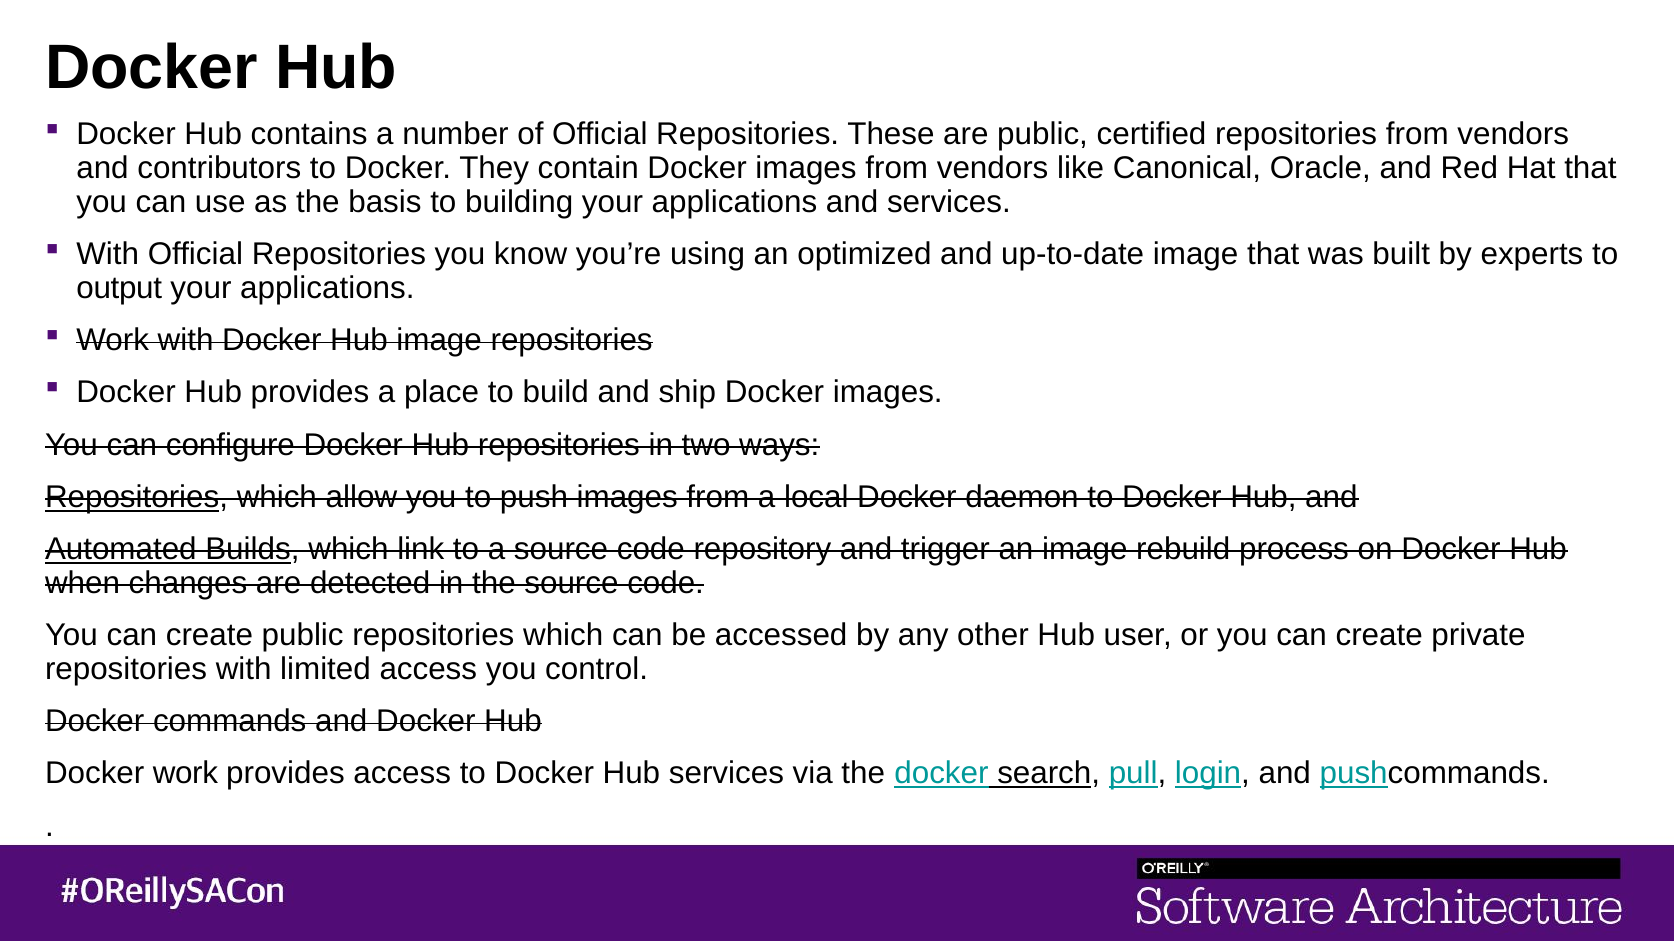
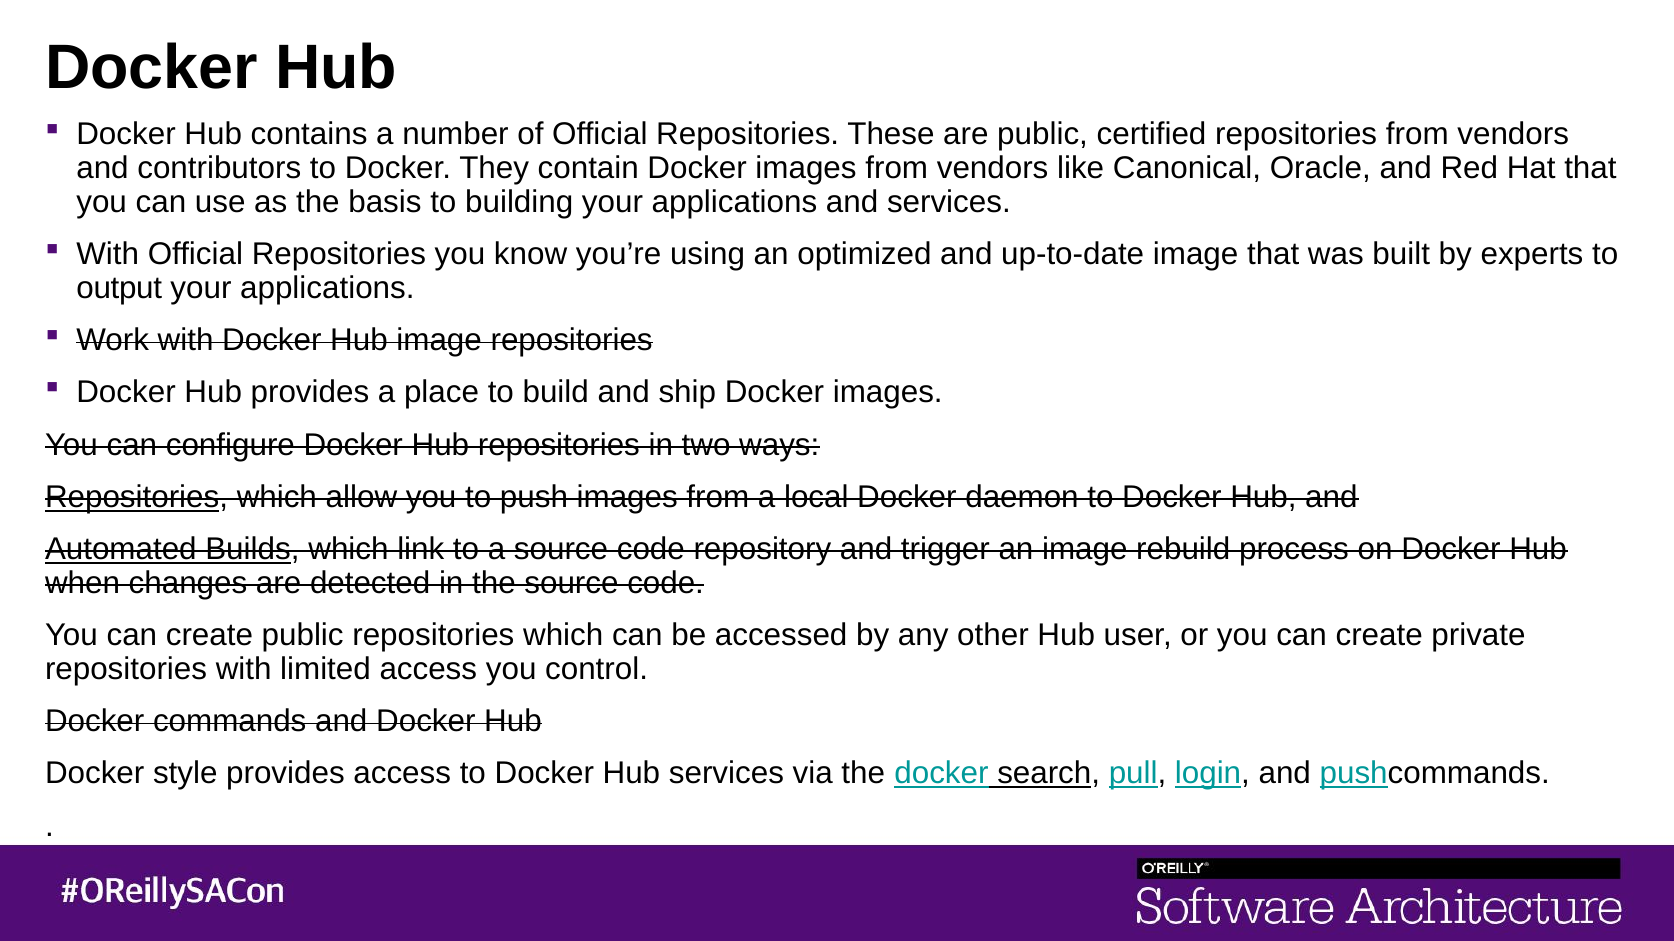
Docker work: work -> style (185, 774)
